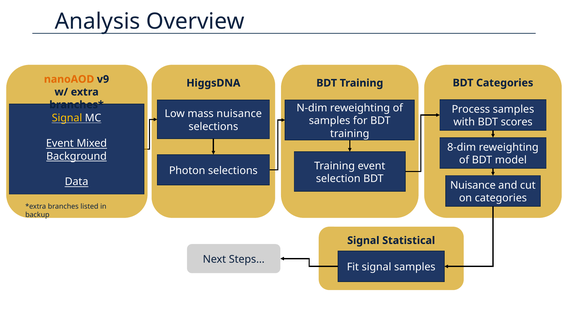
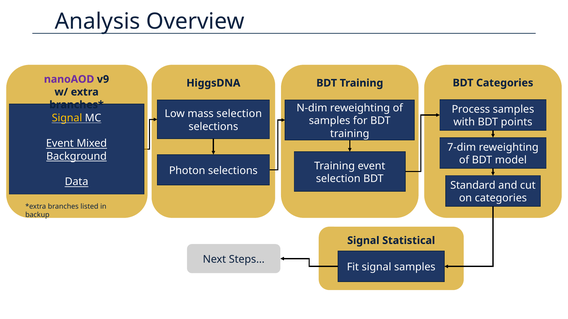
nanoAOD colour: orange -> purple (69, 79)
mass nuisance: nuisance -> selection (239, 114)
scores: scores -> points (517, 122)
8-dim: 8-dim -> 7-dim (462, 148)
Nuisance: Nuisance -> Standard (473, 186)
